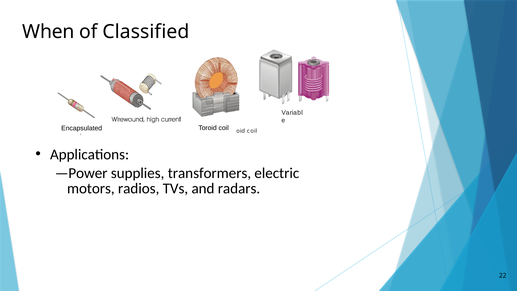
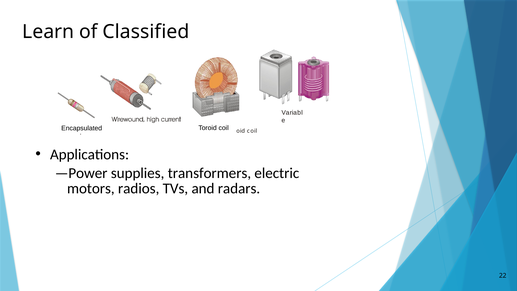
When: When -> Learn (48, 32)
